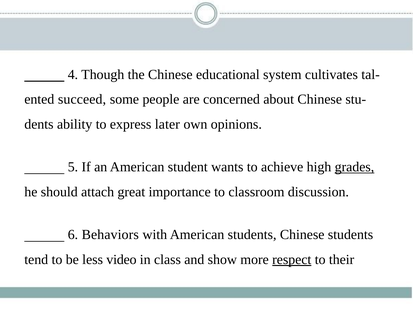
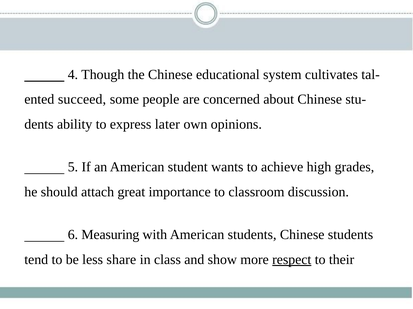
grades underline: present -> none (354, 167)
Behaviors: Behaviors -> Measuring (110, 235)
video: video -> share (121, 260)
